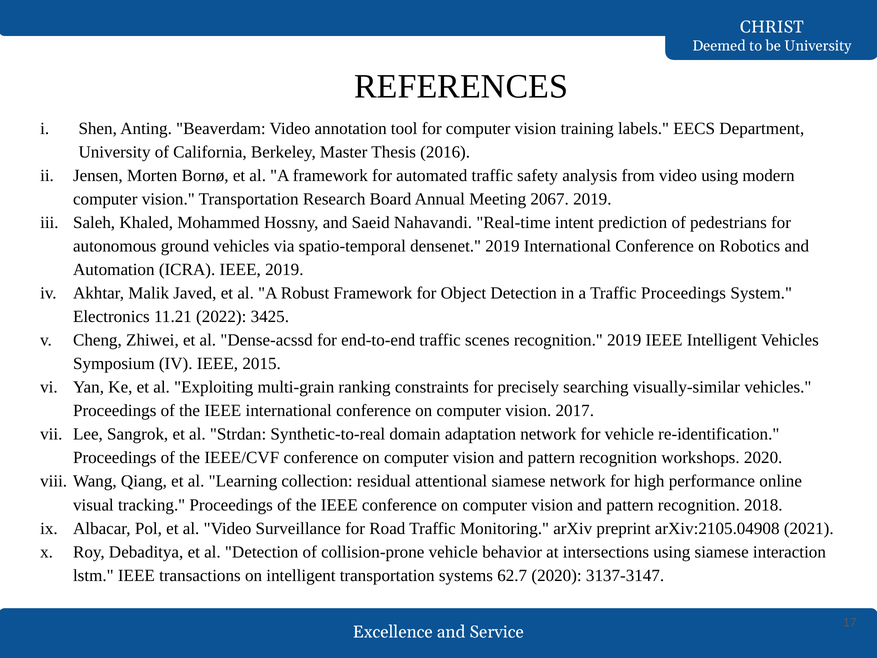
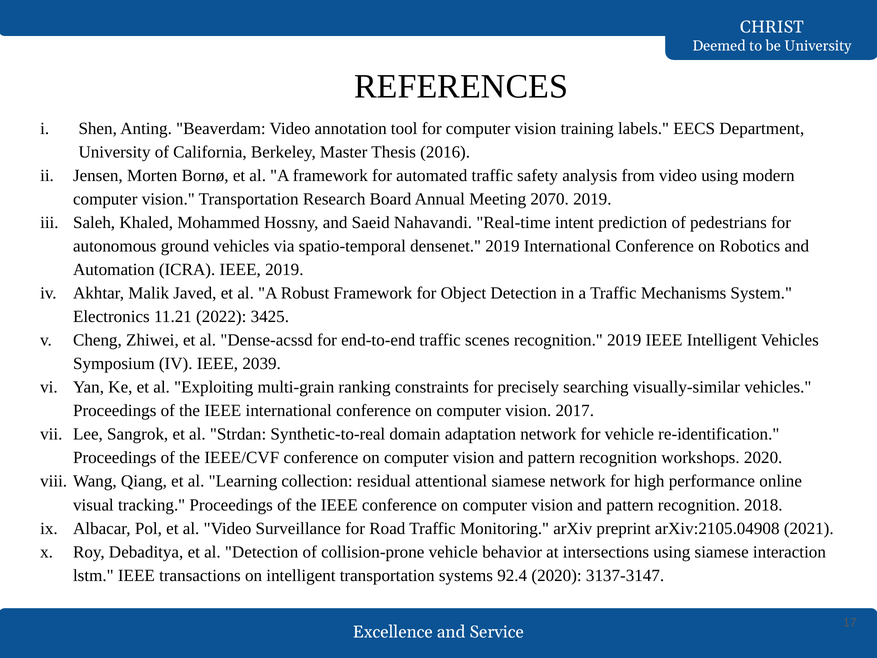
2067: 2067 -> 2070 (550, 199)
Traffic Proceedings: Proceedings -> Mechanisms (684, 293)
2015: 2015 -> 2039 (262, 364)
62.7: 62.7 -> 92.4 (512, 575)
